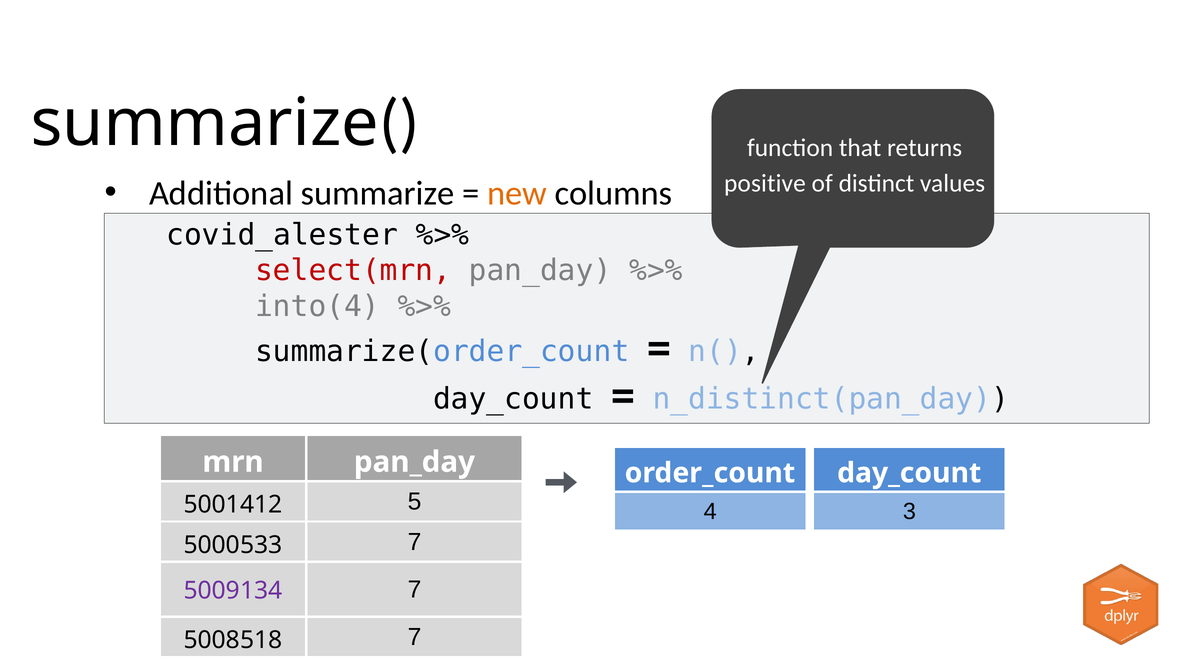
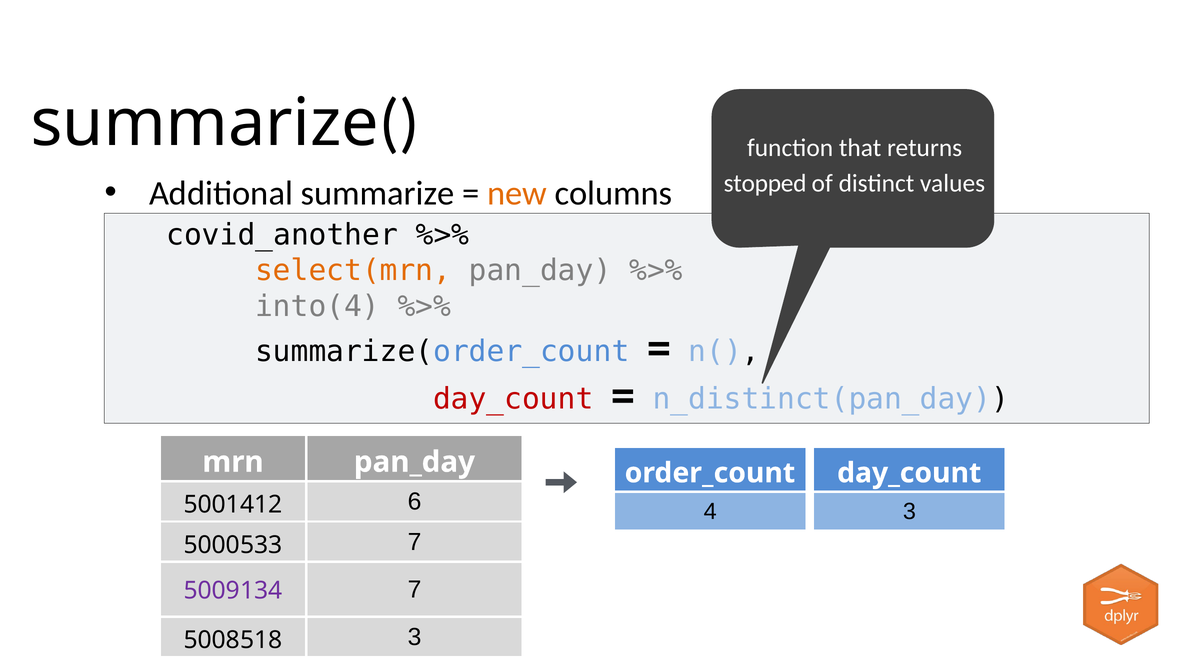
positive: positive -> stopped (765, 183)
covid_alester: covid_alester -> covid_another (282, 235)
select(mrn colour: red -> orange (353, 271)
day_count colour: black -> red (513, 399)
5: 5 -> 6 (414, 502)
5008518 7: 7 -> 3 (414, 637)
